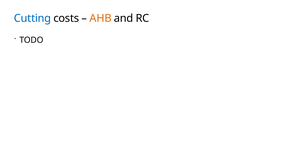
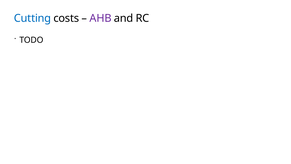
AHB colour: orange -> purple (101, 18)
